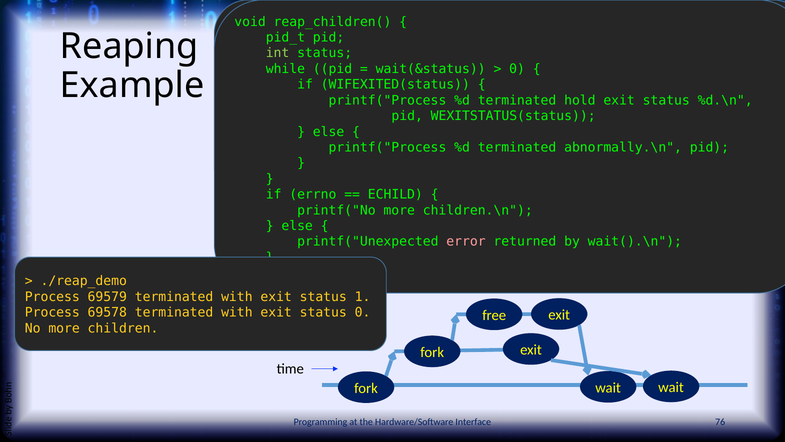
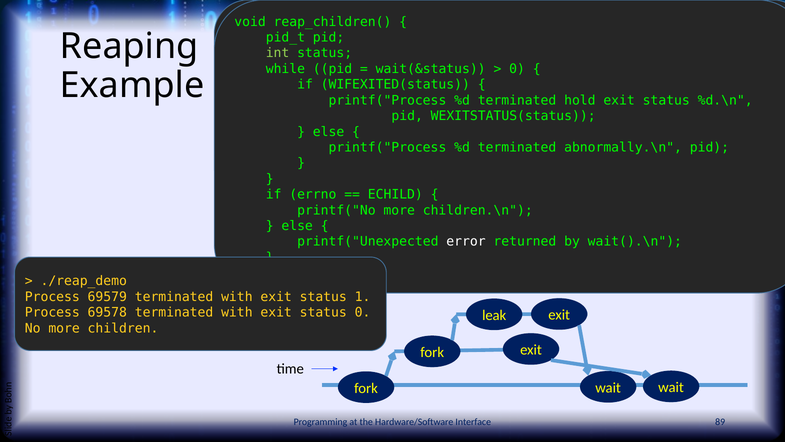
error colour: pink -> white (466, 241)
free: free -> leak (494, 315)
76: 76 -> 89 (720, 422)
